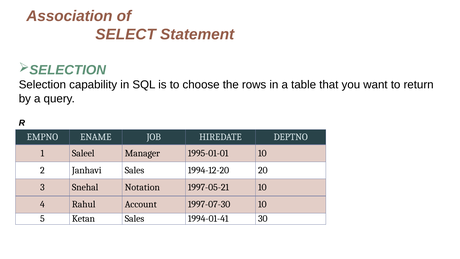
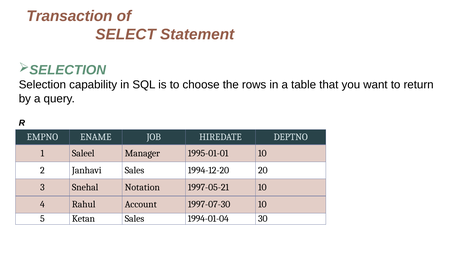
Association: Association -> Transaction (69, 16)
1994-01-41: 1994-01-41 -> 1994-01-04 (208, 219)
